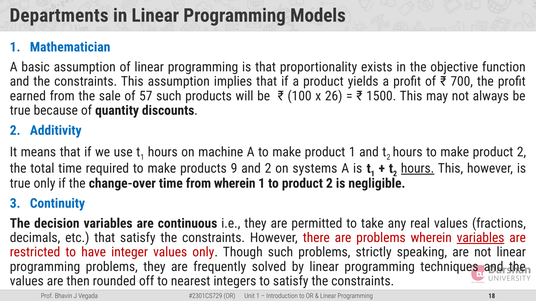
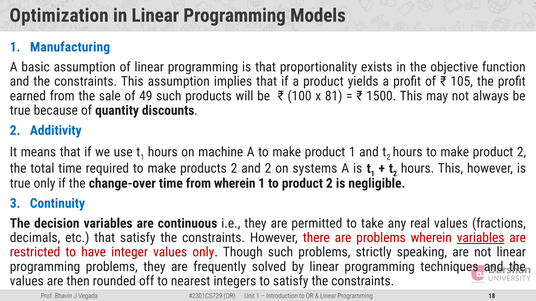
Departments: Departments -> Optimization (59, 15)
Mathematician: Mathematician -> Manufacturing (70, 47)
700: 700 -> 105 (462, 82)
57: 57 -> 49 (146, 96)
26: 26 -> 81 (334, 96)
products 9: 9 -> 2 (234, 169)
hours underline: present -> none (418, 169)
